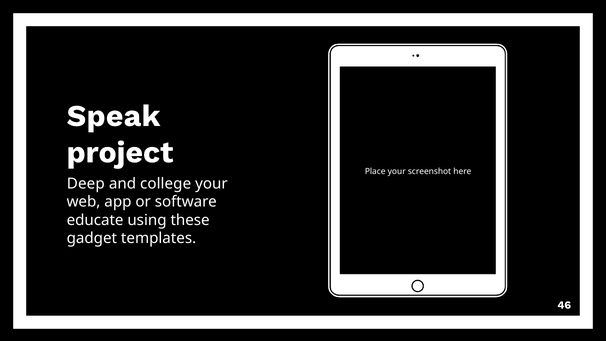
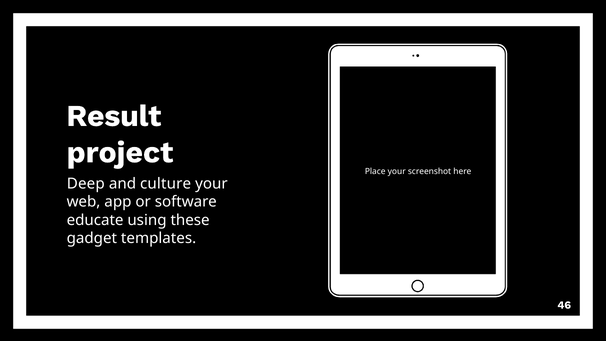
Speak: Speak -> Result (114, 116)
college: college -> culture (166, 184)
